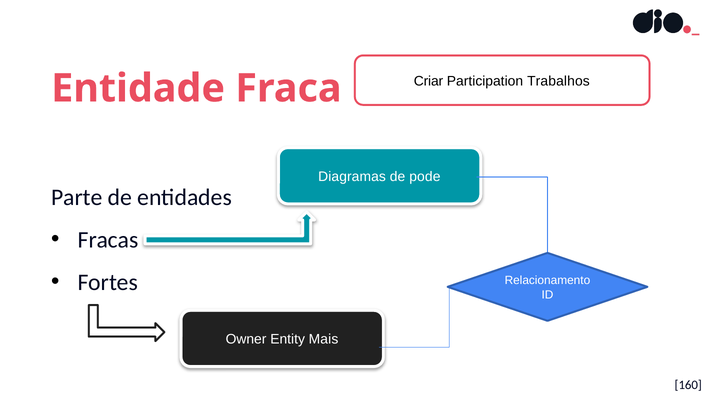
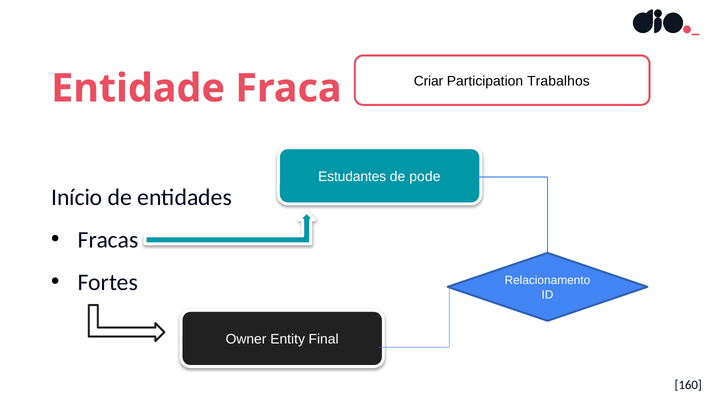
Diagramas: Diagramas -> Estudantes (352, 177)
Parte: Parte -> Início (77, 198)
Mais: Mais -> Final (324, 340)
